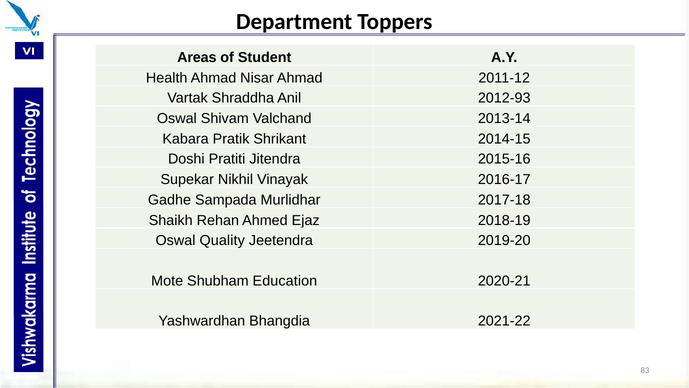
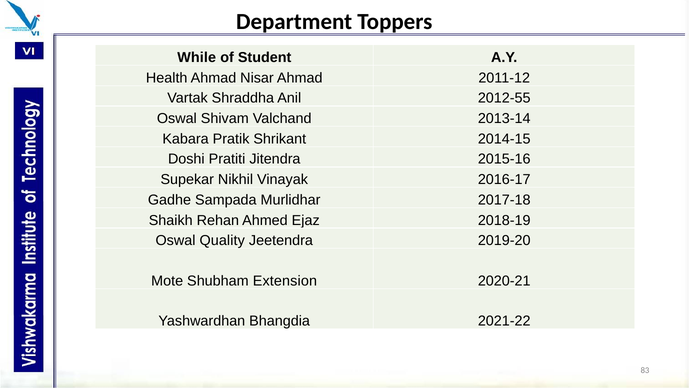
Areas: Areas -> While (197, 57)
2012-93: 2012-93 -> 2012-55 (504, 98)
Education: Education -> Extension (285, 281)
